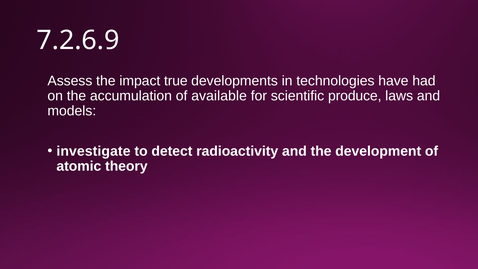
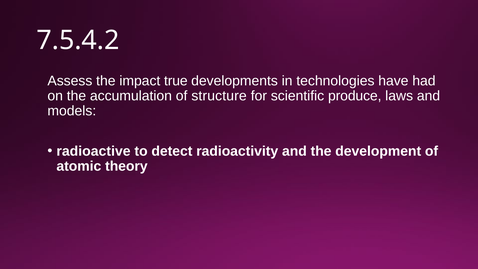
7.2.6.9: 7.2.6.9 -> 7.5.4.2 (78, 40)
available: available -> structure (219, 96)
investigate: investigate -> radioactive (94, 151)
